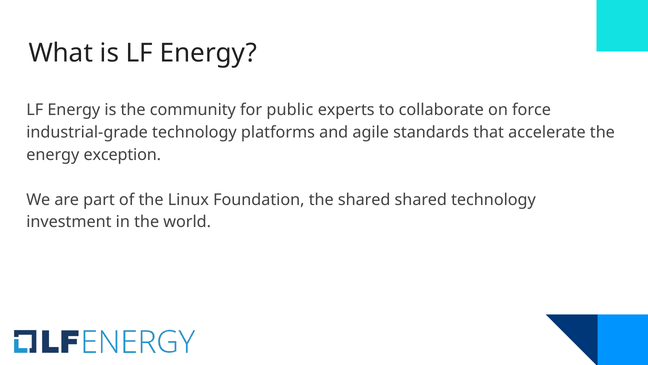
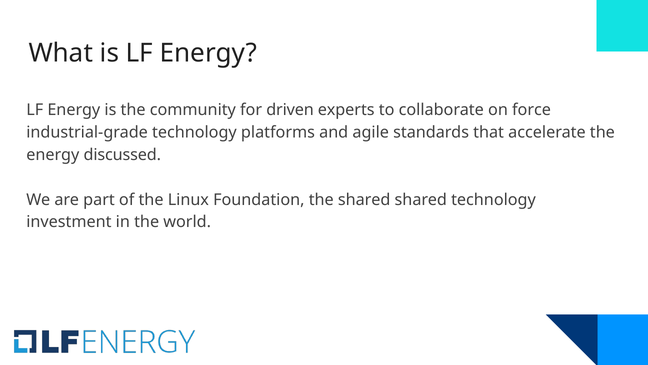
public: public -> driven (290, 110)
exception: exception -> discussed (122, 155)
